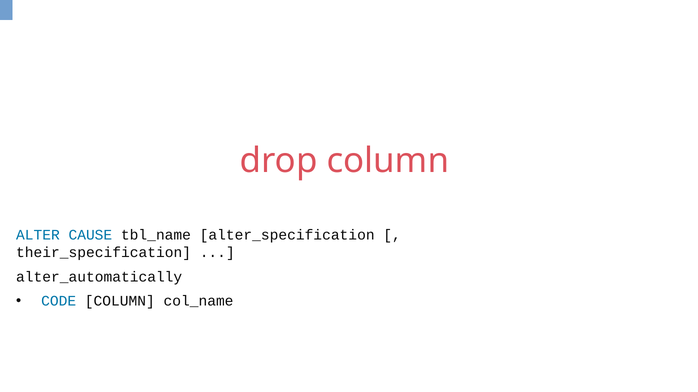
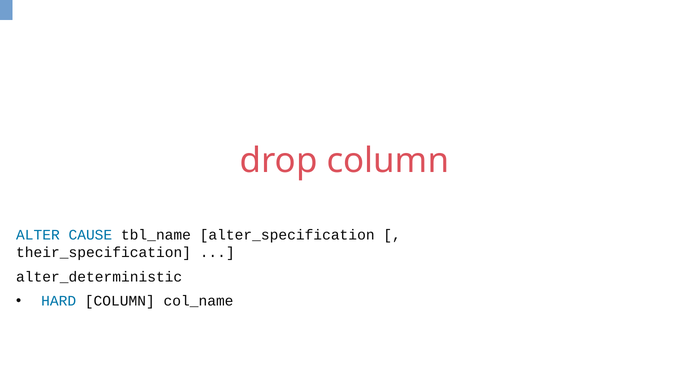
alter_automatically: alter_automatically -> alter_deterministic (99, 277)
CODE: CODE -> HARD (59, 302)
